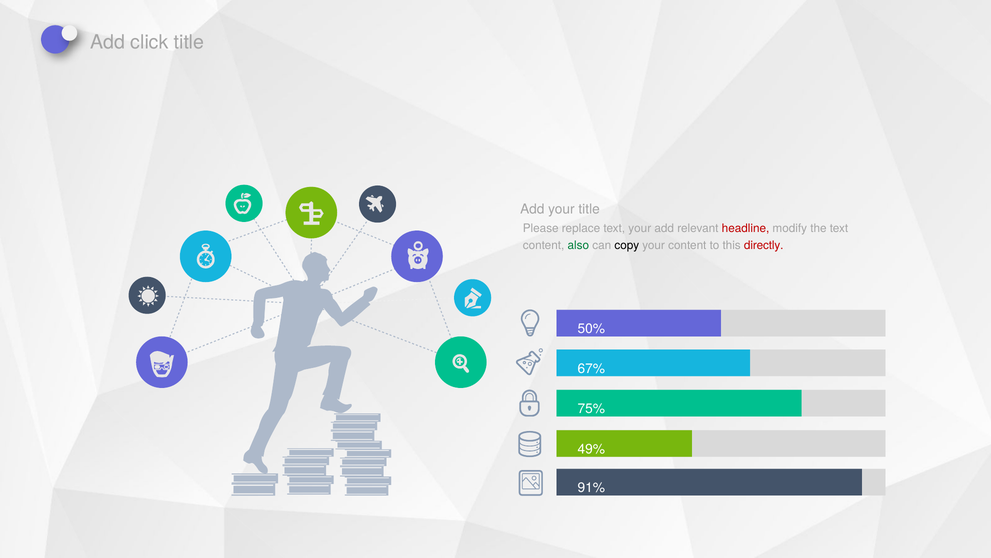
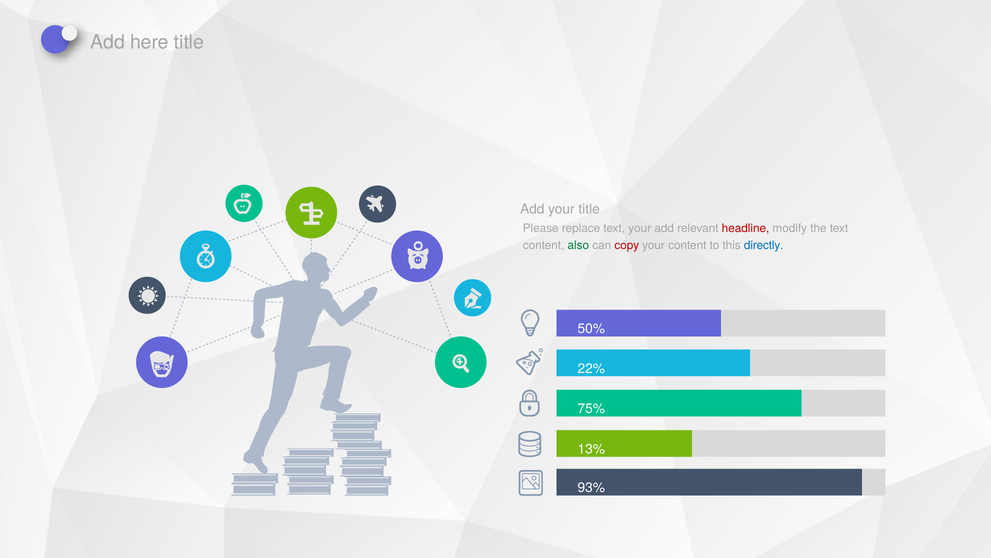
click: click -> here (149, 42)
copy colour: black -> red (627, 245)
directly colour: red -> blue (764, 245)
67%: 67% -> 22% (591, 368)
49%: 49% -> 13% (591, 449)
91%: 91% -> 93% (591, 487)
